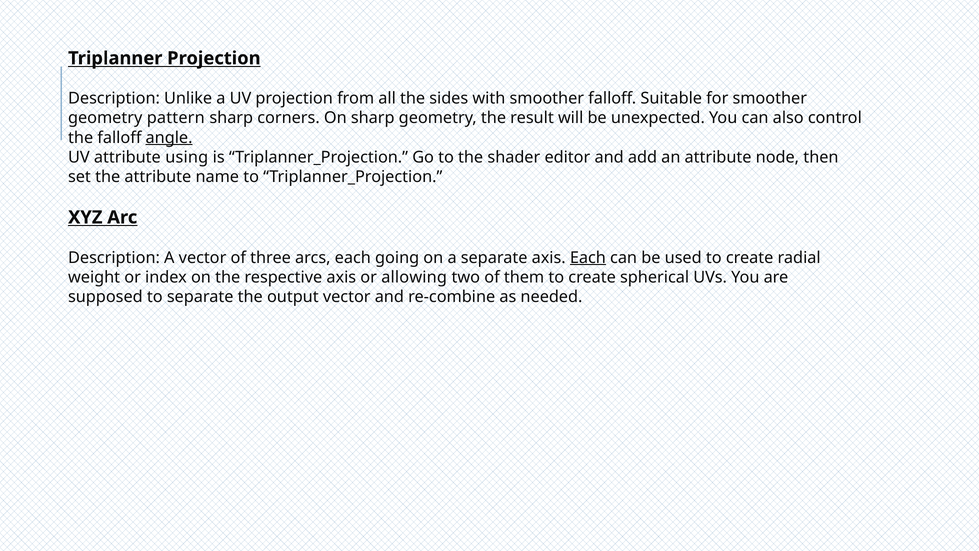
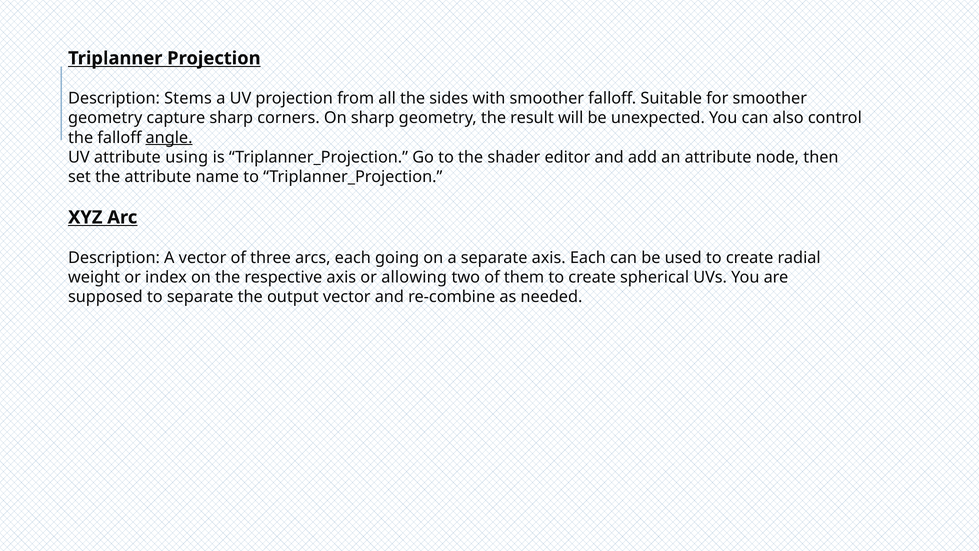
Unlike: Unlike -> Stems (188, 98)
pattern: pattern -> capture (176, 118)
Each underline: present -> none (588, 257)
